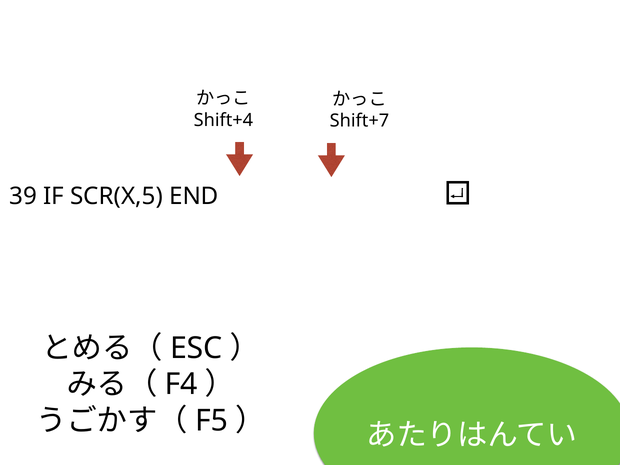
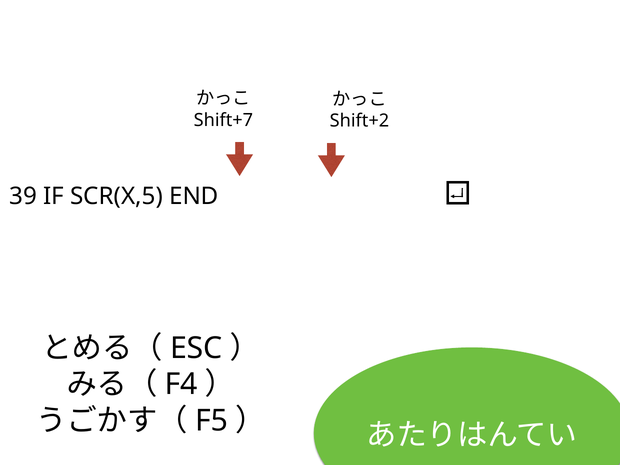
Shift+4: Shift+4 -> Shift+7 (223, 120)
Shift+7: Shift+7 -> Shift+2 (359, 121)
